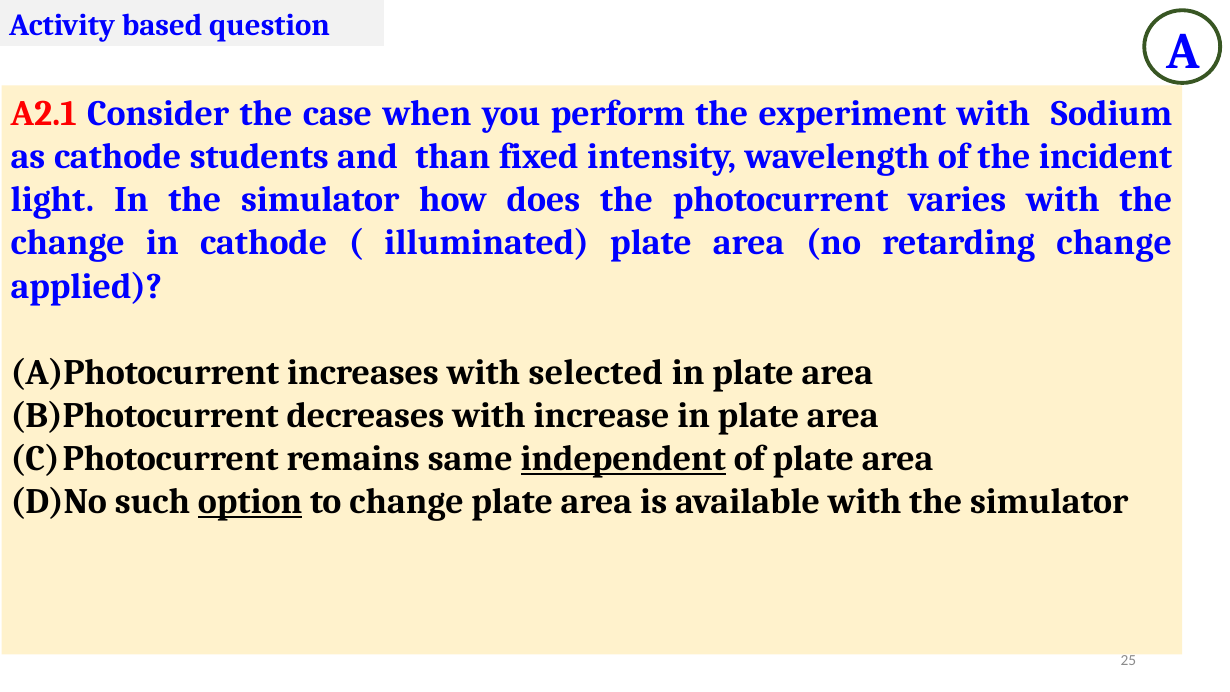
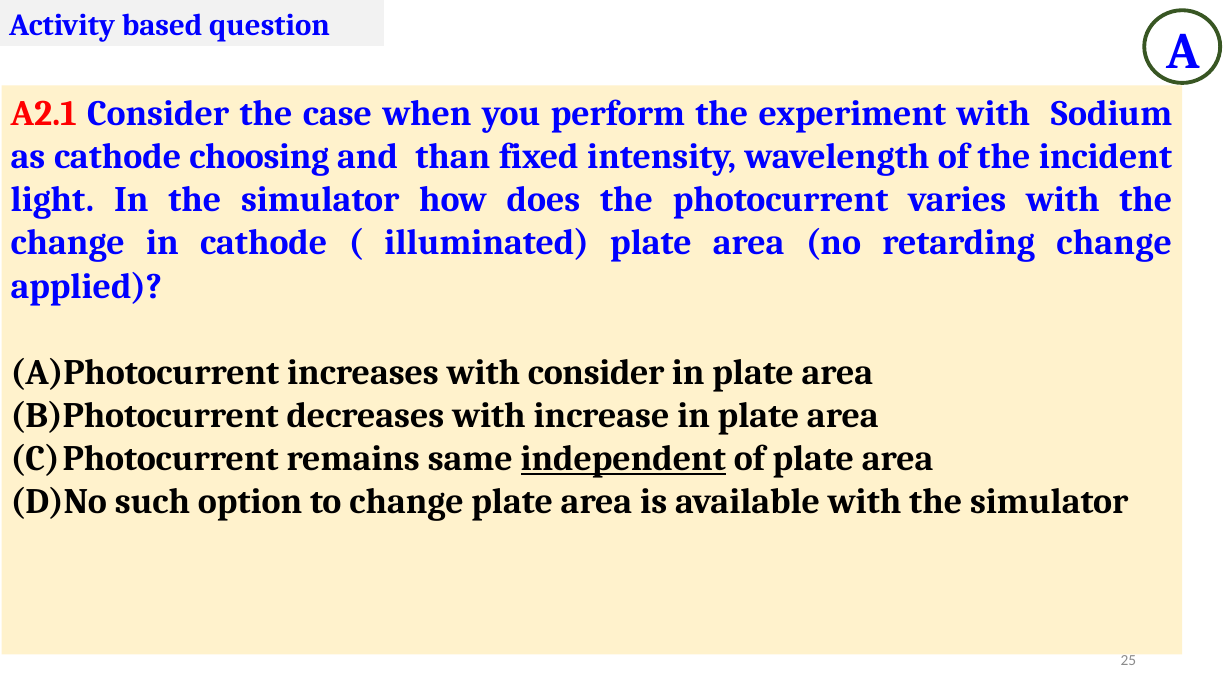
students: students -> choosing (259, 157)
with selected: selected -> consider (596, 372)
option underline: present -> none (250, 502)
